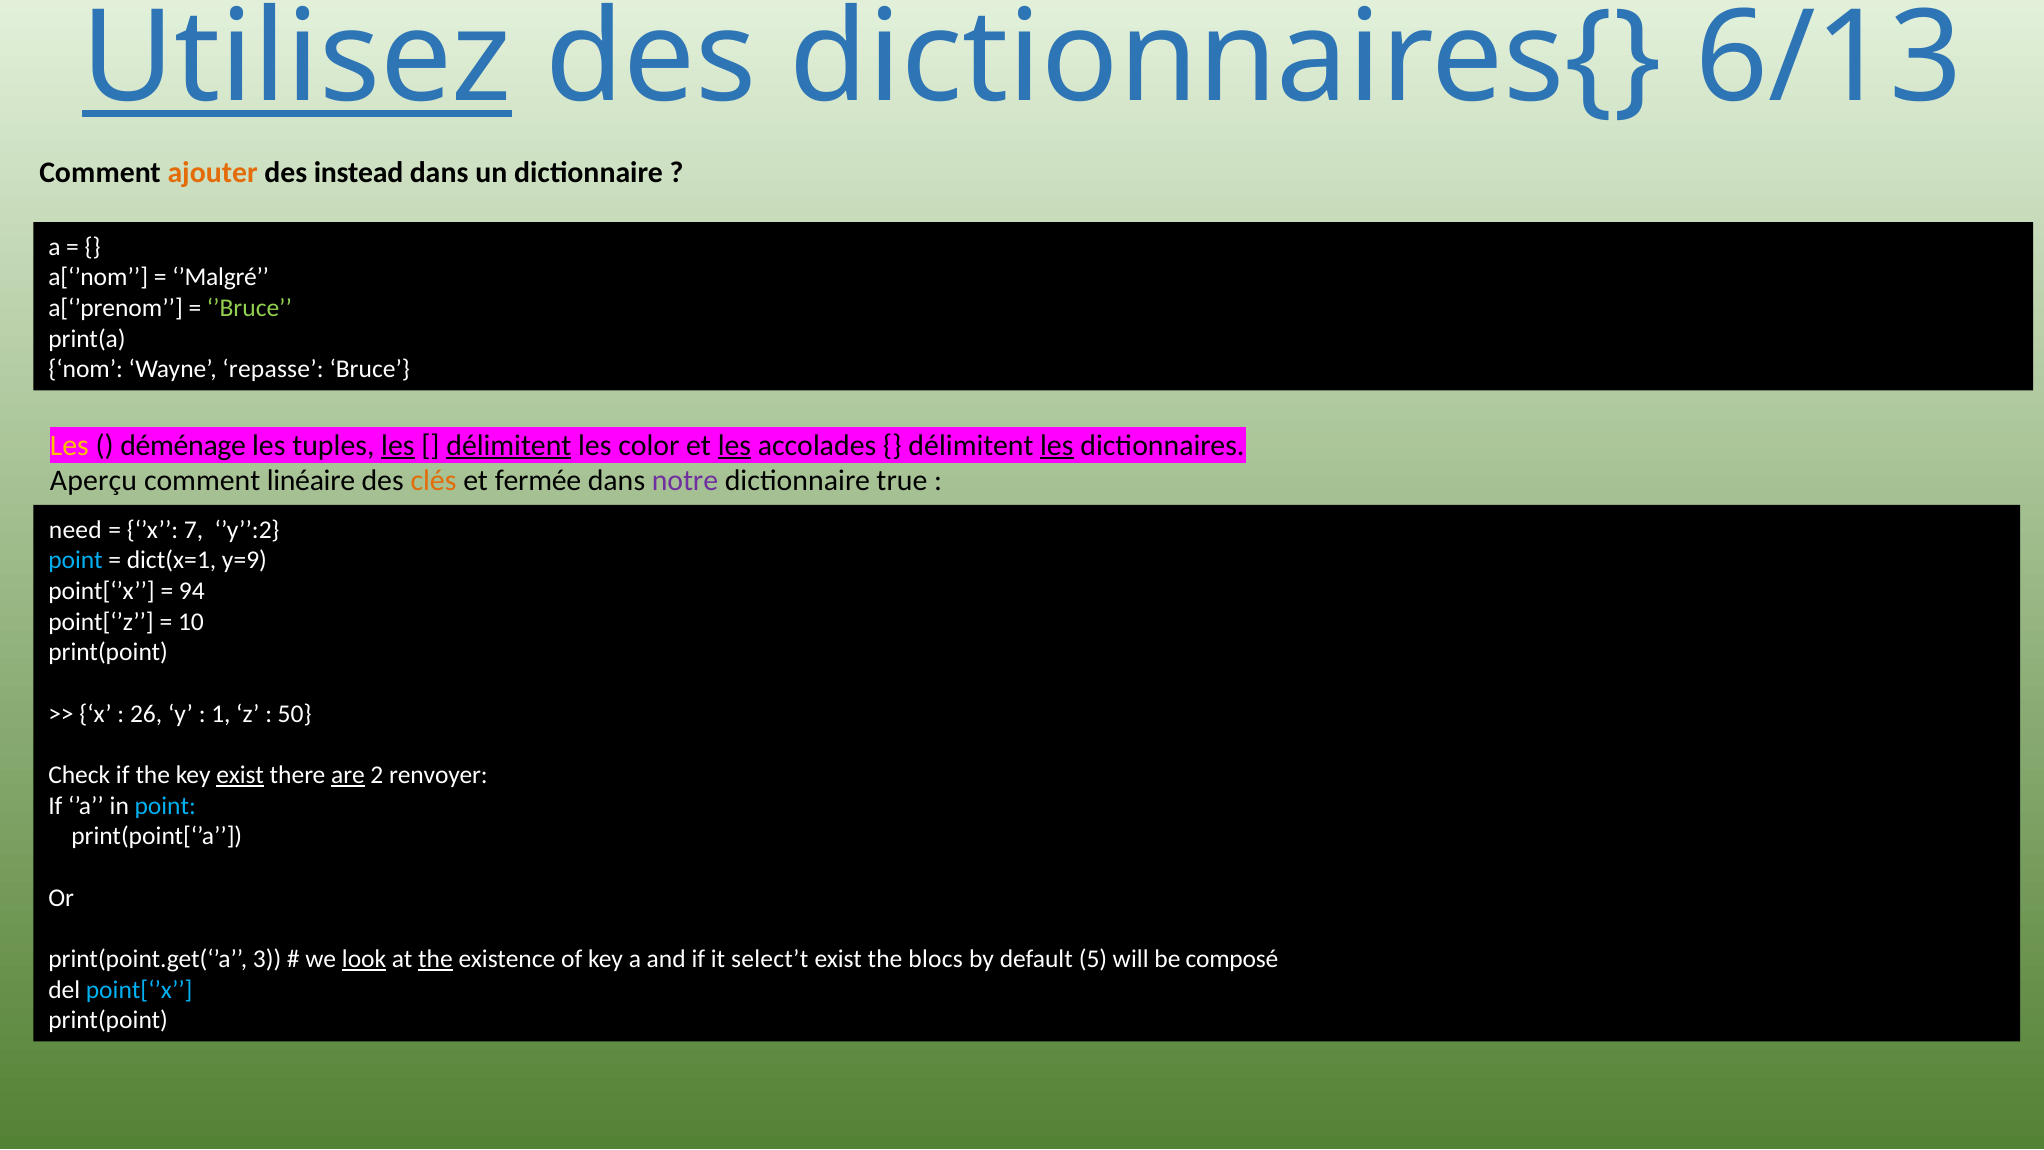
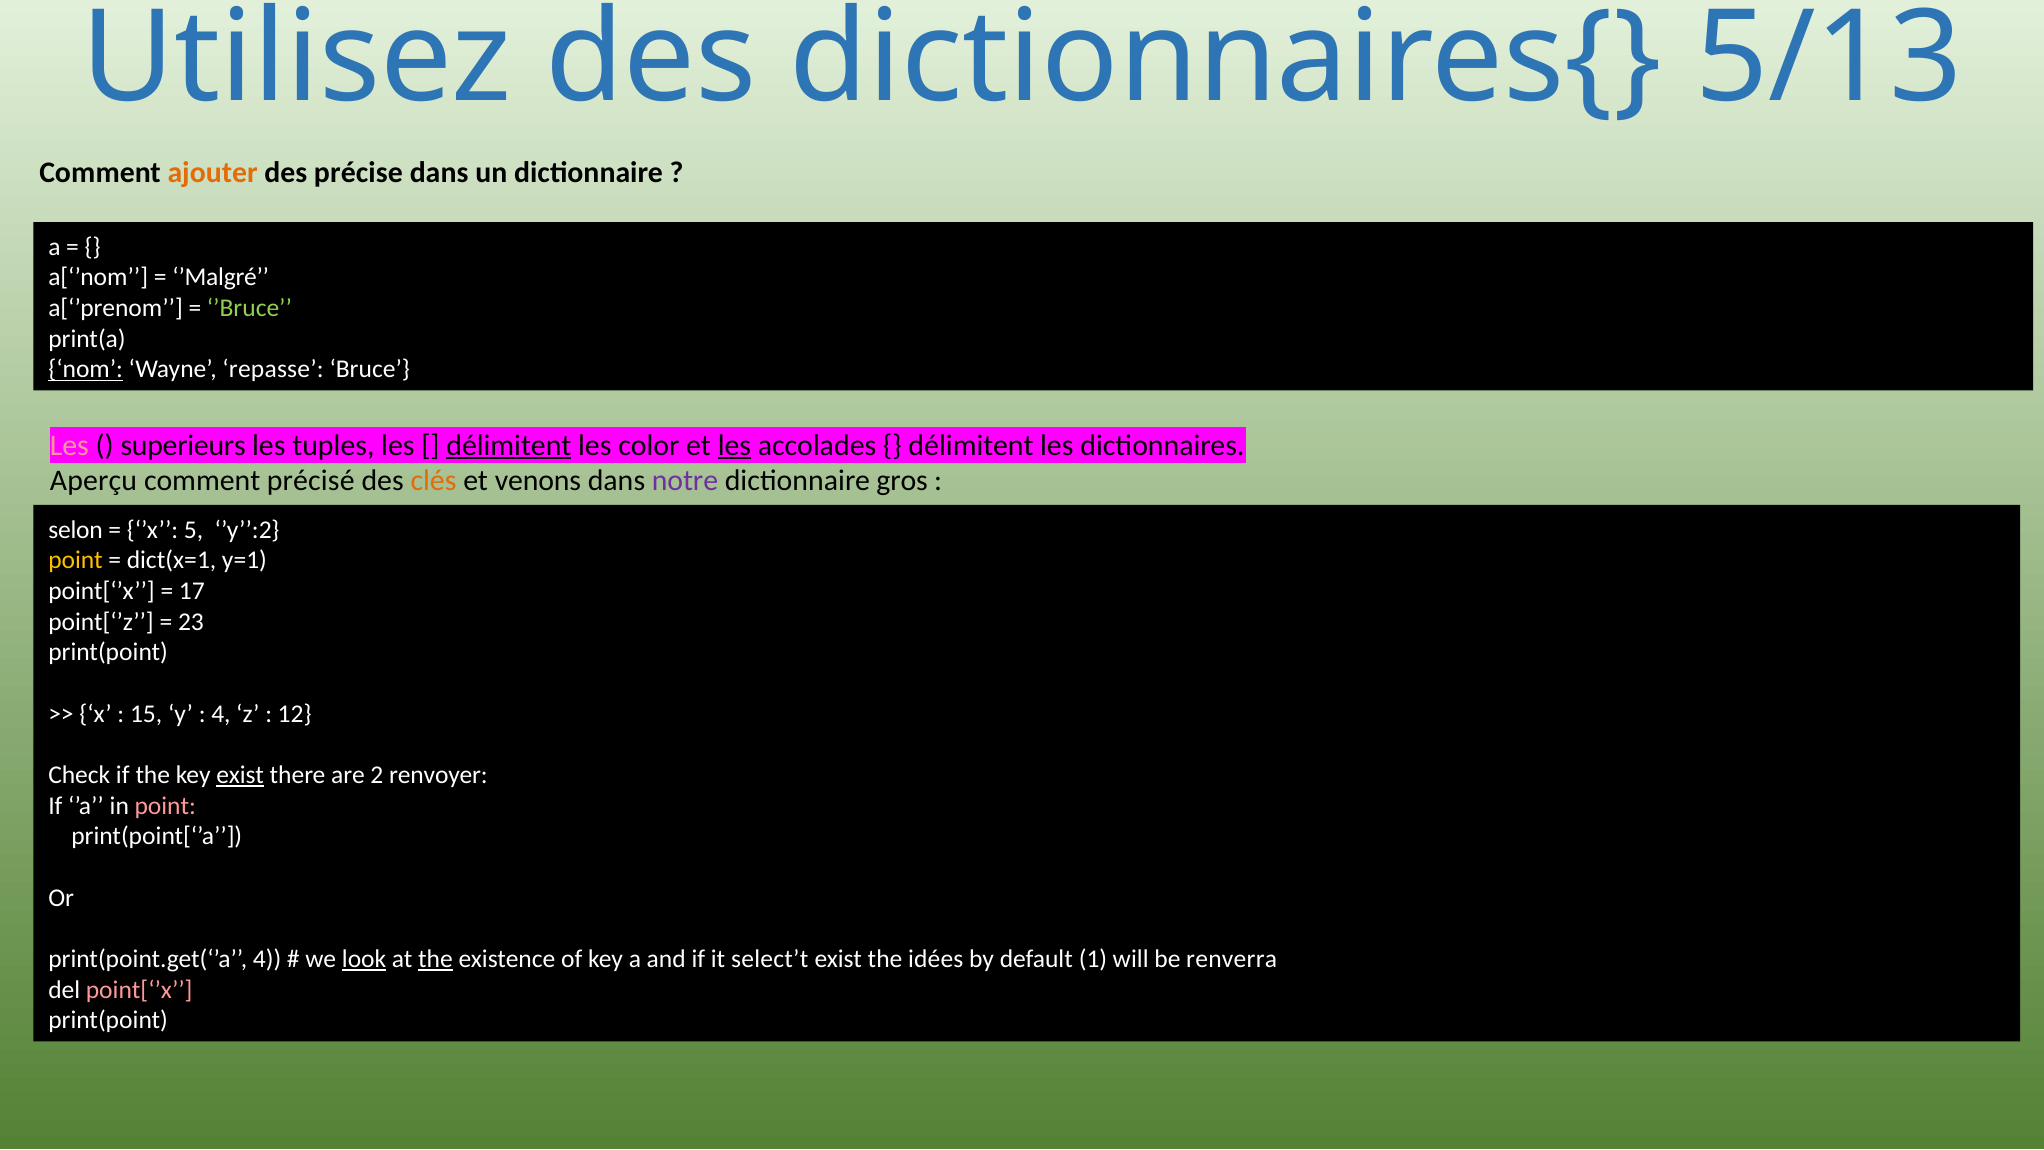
Utilisez underline: present -> none (297, 59)
6/13: 6/13 -> 5/13 (1829, 59)
instead: instead -> précise (358, 173)
nom underline: none -> present (86, 369)
Les colour: yellow -> pink (69, 445)
déménage: déménage -> superieurs (183, 445)
les underline: present -> none (398, 445)
les underline: present -> none (1057, 445)
linéaire: linéaire -> précisé (311, 481)
fermée: fermée -> venons (538, 481)
true: true -> gros (902, 481)
need: need -> selon (76, 530)
7: 7 -> 5 (194, 530)
point colour: light blue -> yellow (75, 560)
y=9: y=9 -> y=1 (244, 560)
94: 94 -> 17 (192, 591)
10: 10 -> 23 (191, 621)
26: 26 -> 15 (146, 713)
1: 1 -> 4 (221, 713)
50: 50 -> 12 (295, 713)
are underline: present -> none (348, 775)
point colour: light blue -> pink (165, 805)
print(point.get(‘’a 3: 3 -> 4 (267, 959)
blocs: blocs -> idées (936, 959)
5: 5 -> 1 (1093, 959)
composé: composé -> renverra (1232, 959)
point[‘’x colour: light blue -> pink (139, 989)
